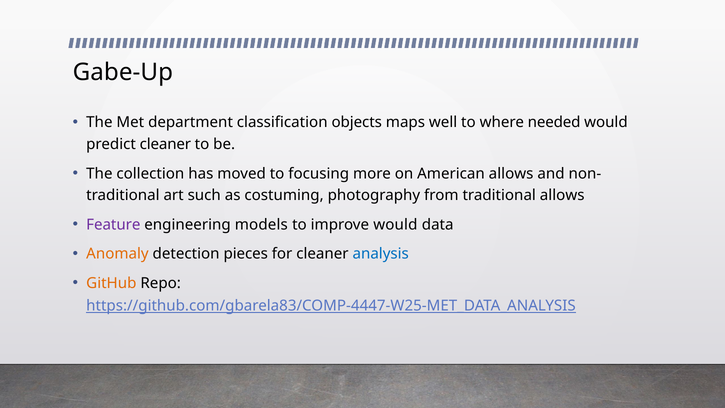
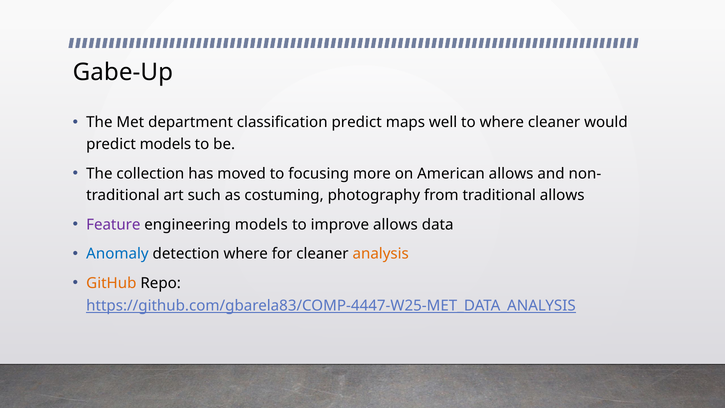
classification objects: objects -> predict (357, 122)
where needed: needed -> cleaner (554, 122)
predict cleaner: cleaner -> models (165, 144)
improve would: would -> allows (395, 225)
Anomaly colour: orange -> blue (117, 254)
detection pieces: pieces -> where (246, 254)
analysis colour: blue -> orange (381, 254)
